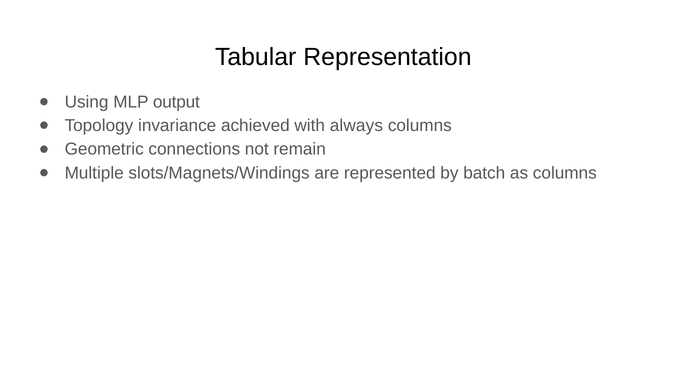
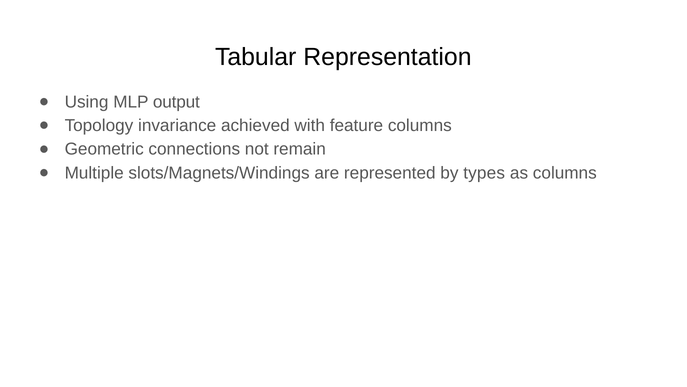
always: always -> feature (356, 125)
batch: batch -> types (484, 173)
